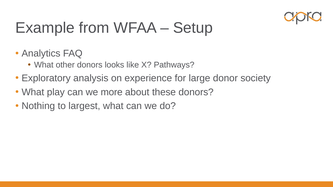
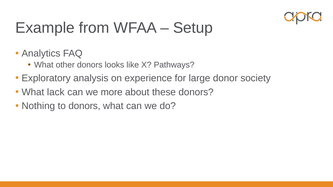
play: play -> lack (56, 92)
to largest: largest -> donors (84, 106)
